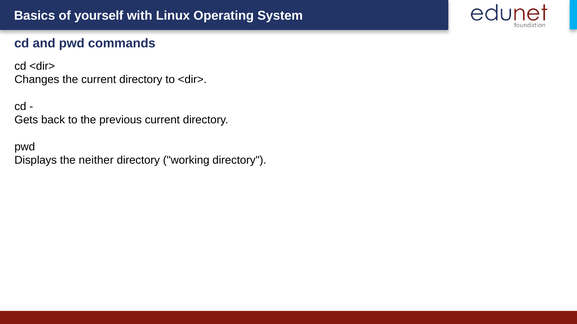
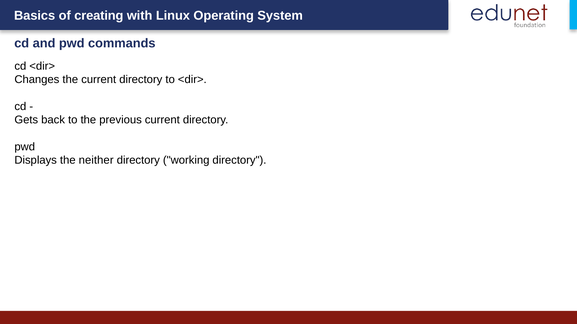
yourself: yourself -> creating (99, 16)
